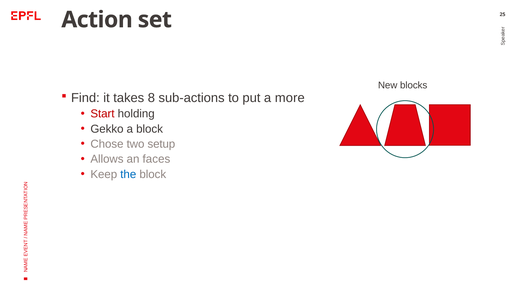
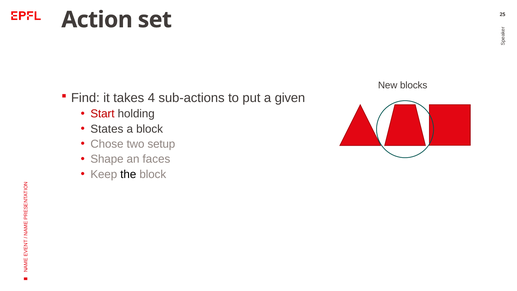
8: 8 -> 4 (151, 98)
more: more -> given (290, 98)
Gekko: Gekko -> States (107, 129)
Allows: Allows -> Shape (107, 159)
the colour: blue -> black (128, 174)
